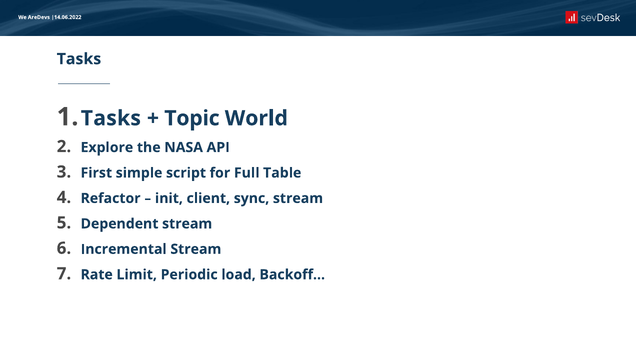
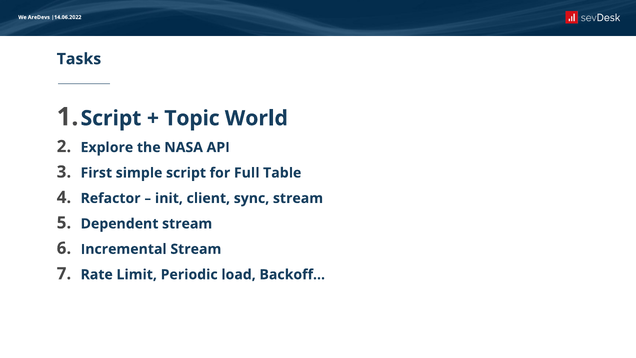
Tasks: Tasks -> Script (111, 118)
